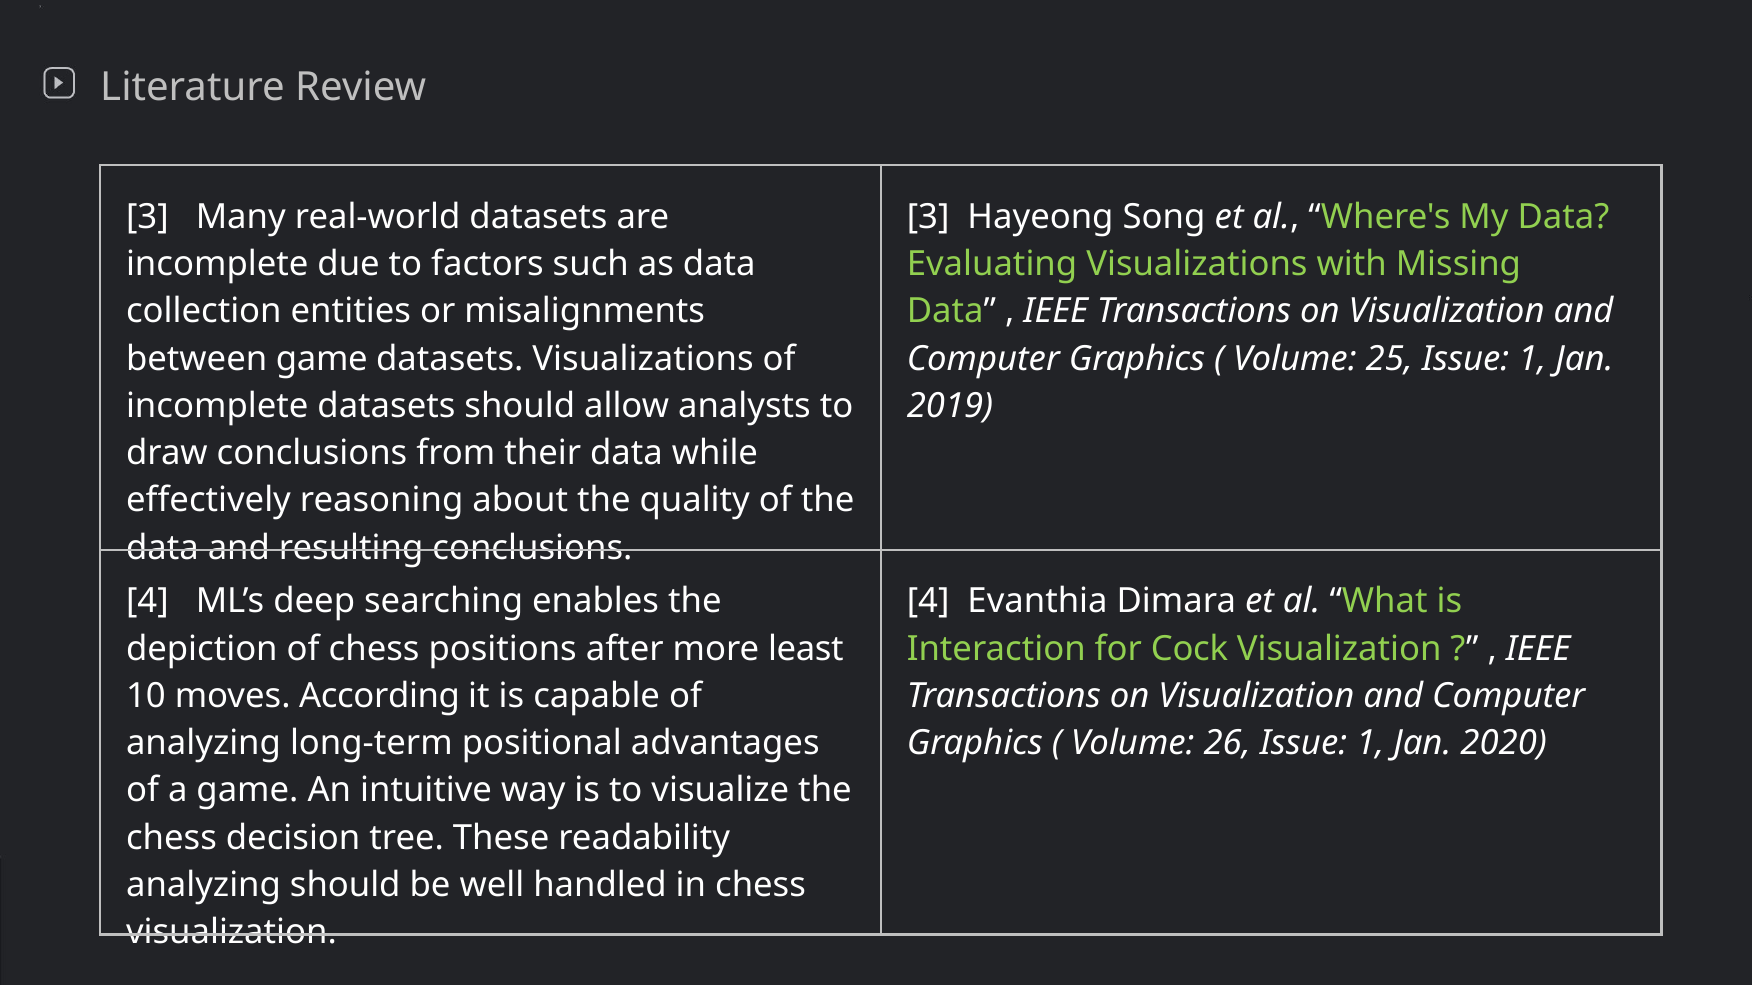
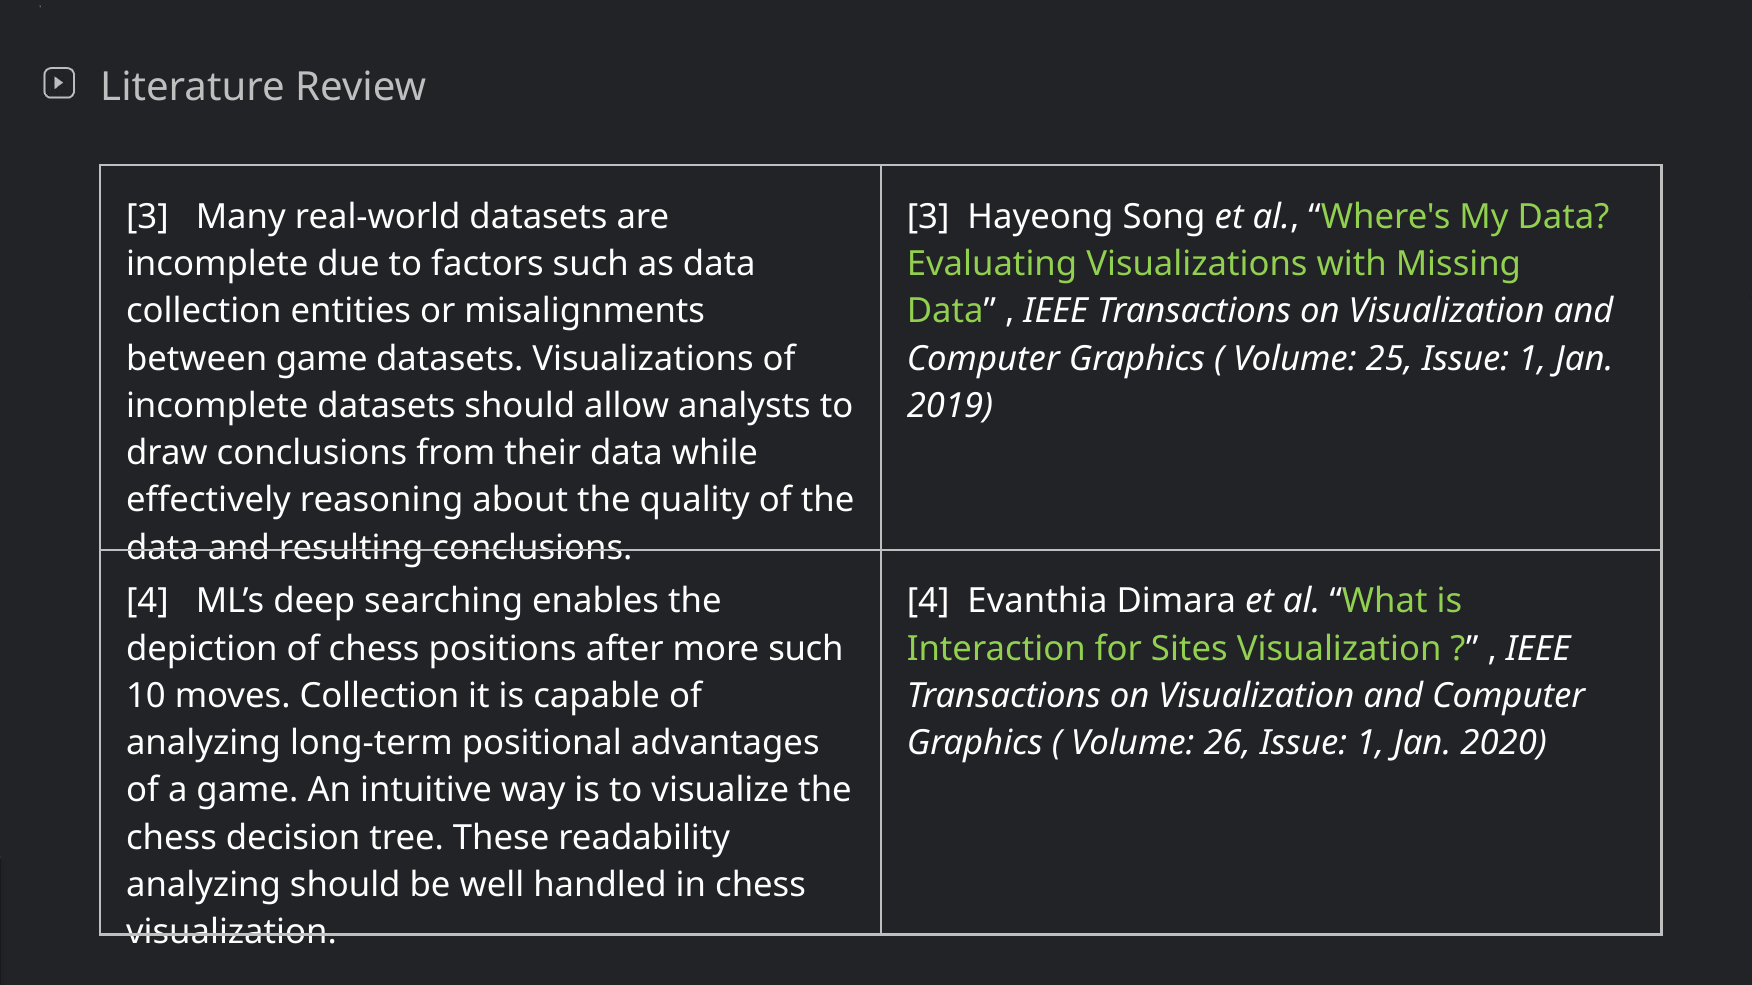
more least: least -> such (806, 649)
Cock: Cock -> Sites (1189, 649)
moves According: According -> Collection (379, 696)
